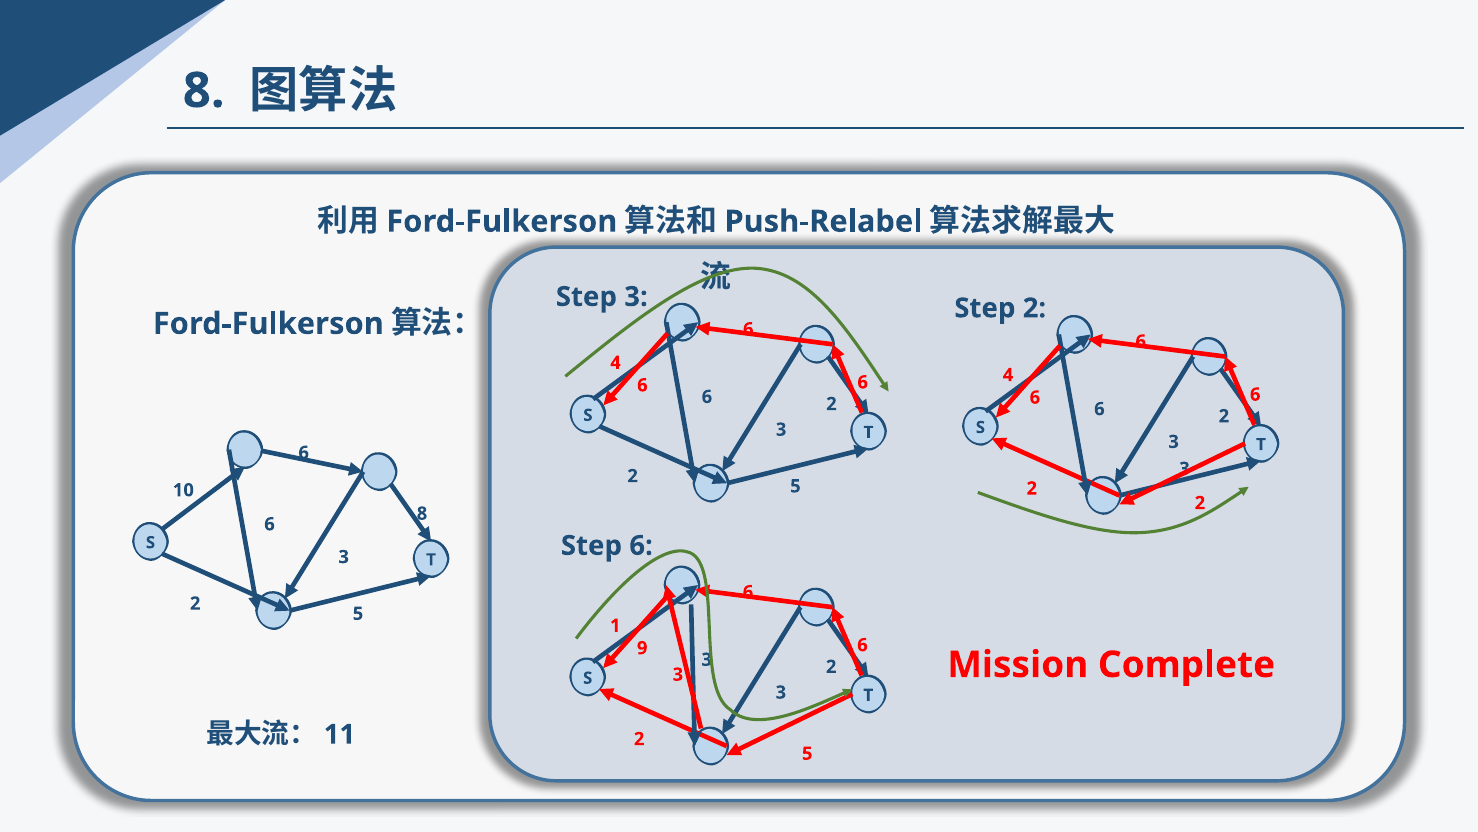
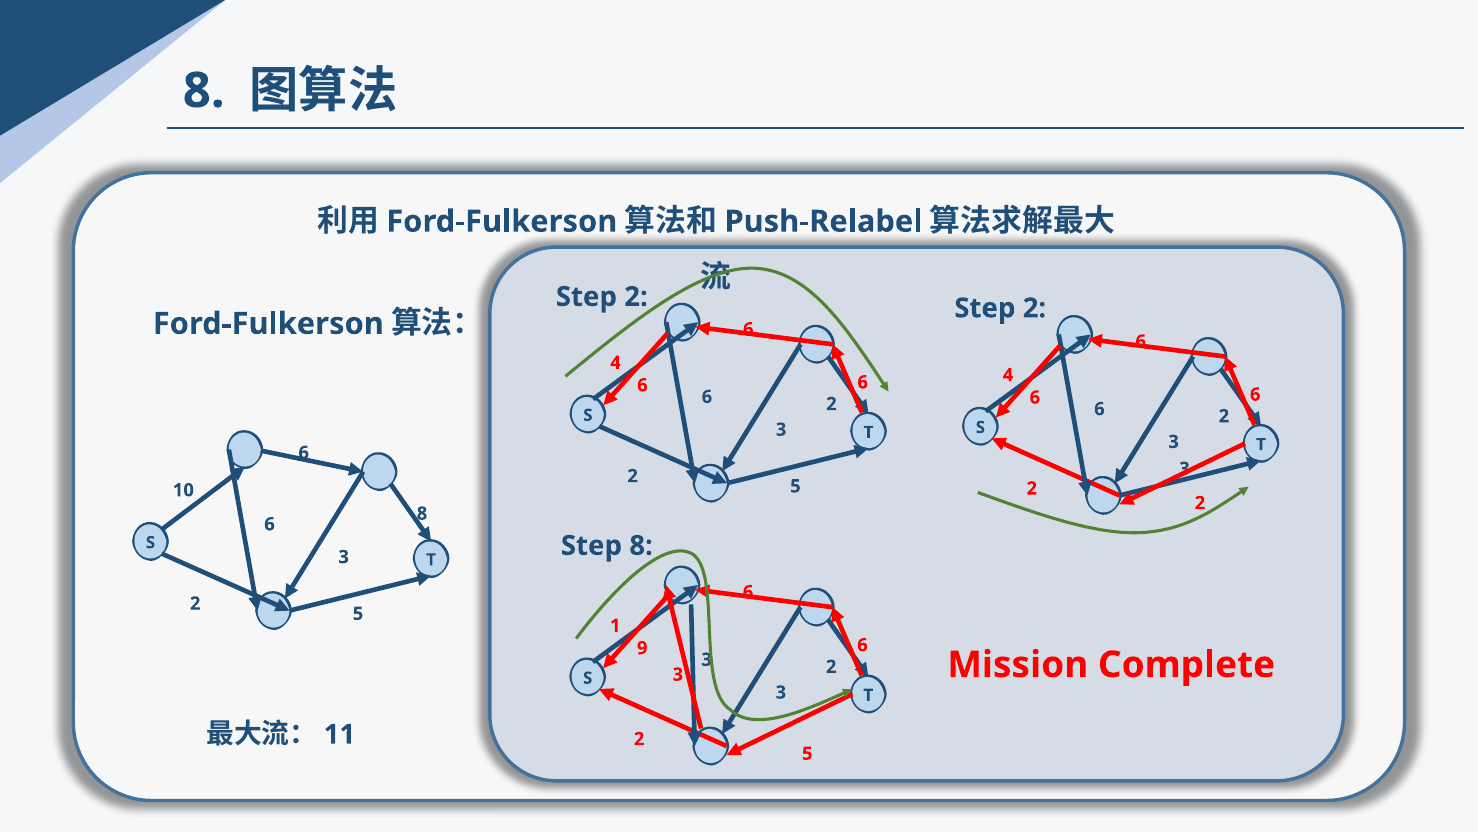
3: 3 -> 2 (636, 297)
Step 6: 6 -> 8 (641, 545)
